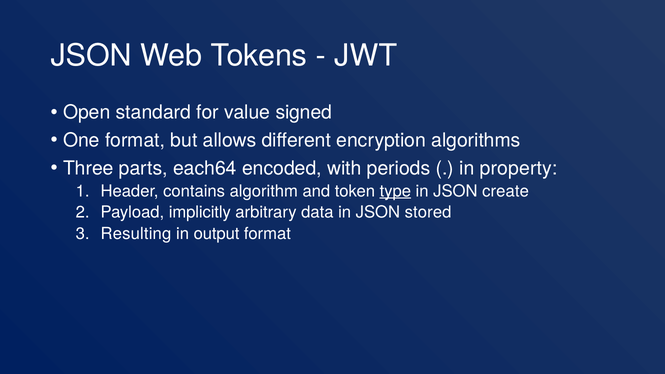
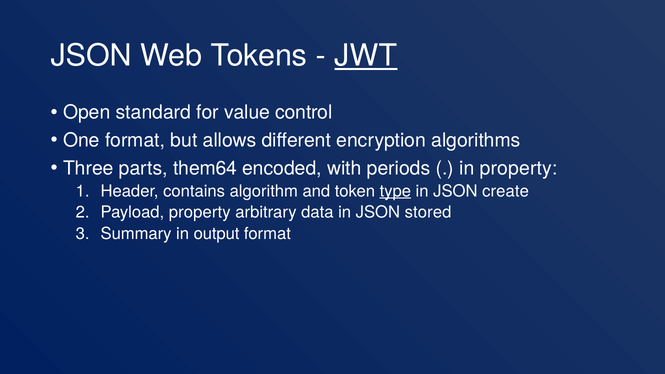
JWT underline: none -> present (366, 56)
signed: signed -> control (304, 112)
each64: each64 -> them64 (205, 168)
Payload implicitly: implicitly -> property (200, 213)
Resulting: Resulting -> Summary (136, 234)
